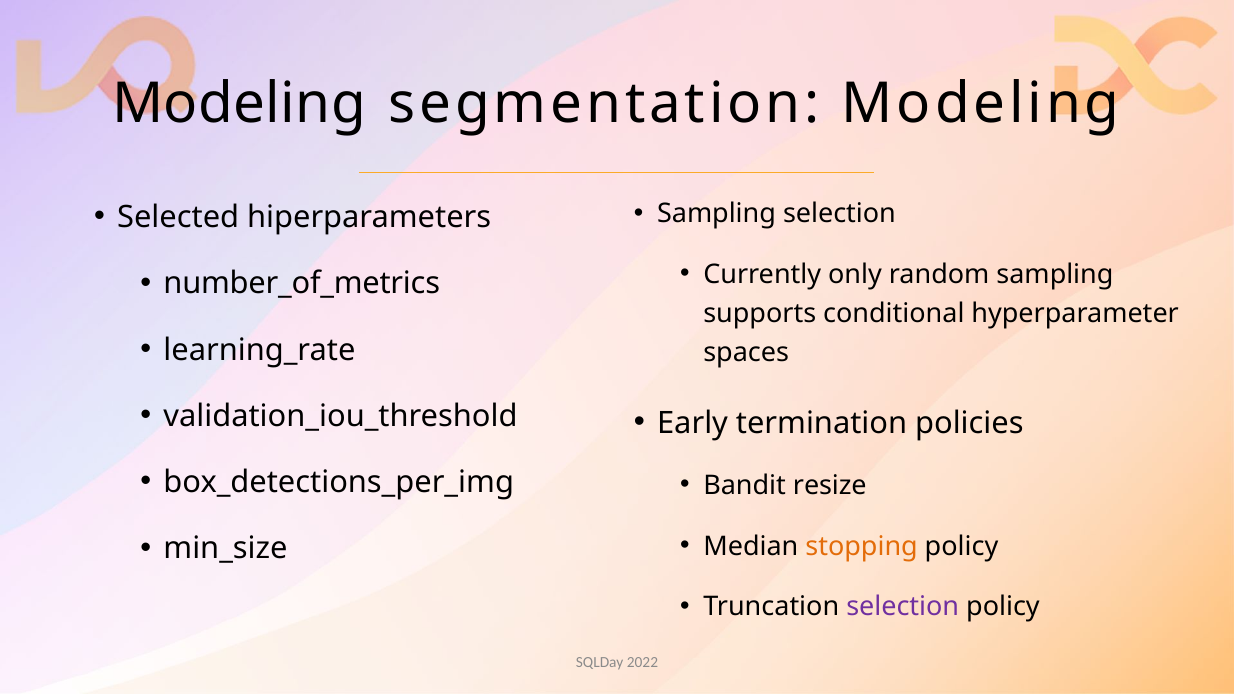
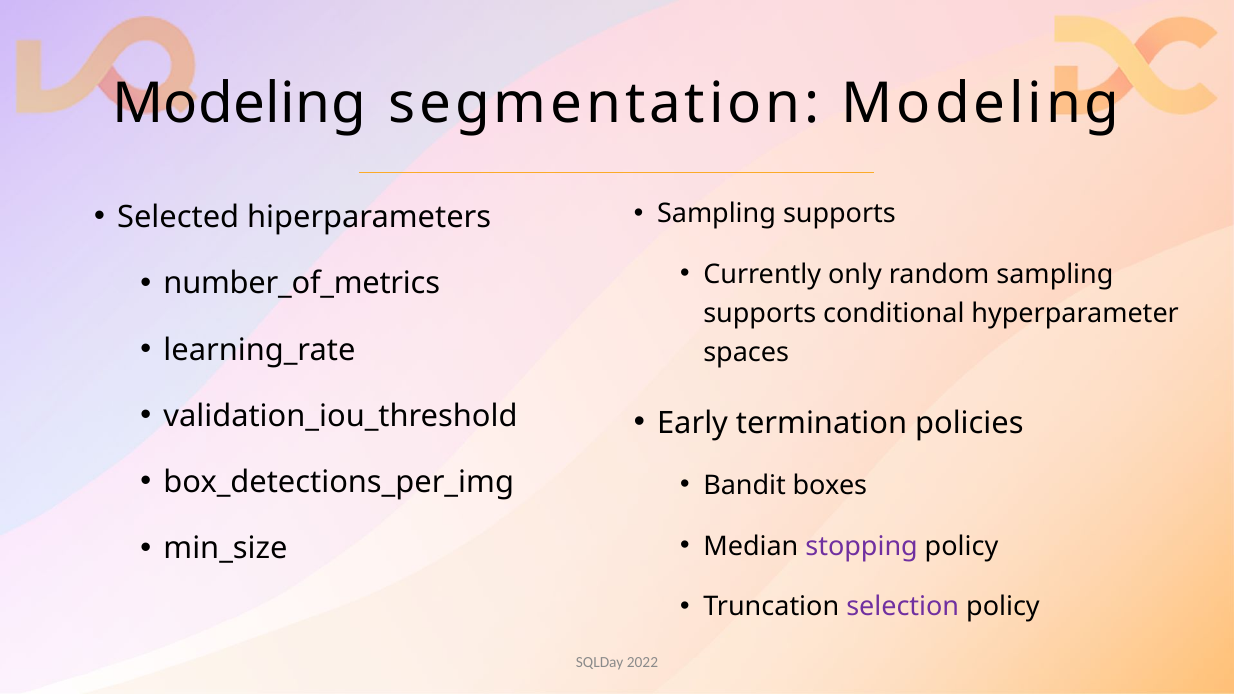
selection: selection -> supports (839, 214)
resize: resize -> boxes (830, 486)
stopping colour: orange -> purple (862, 546)
